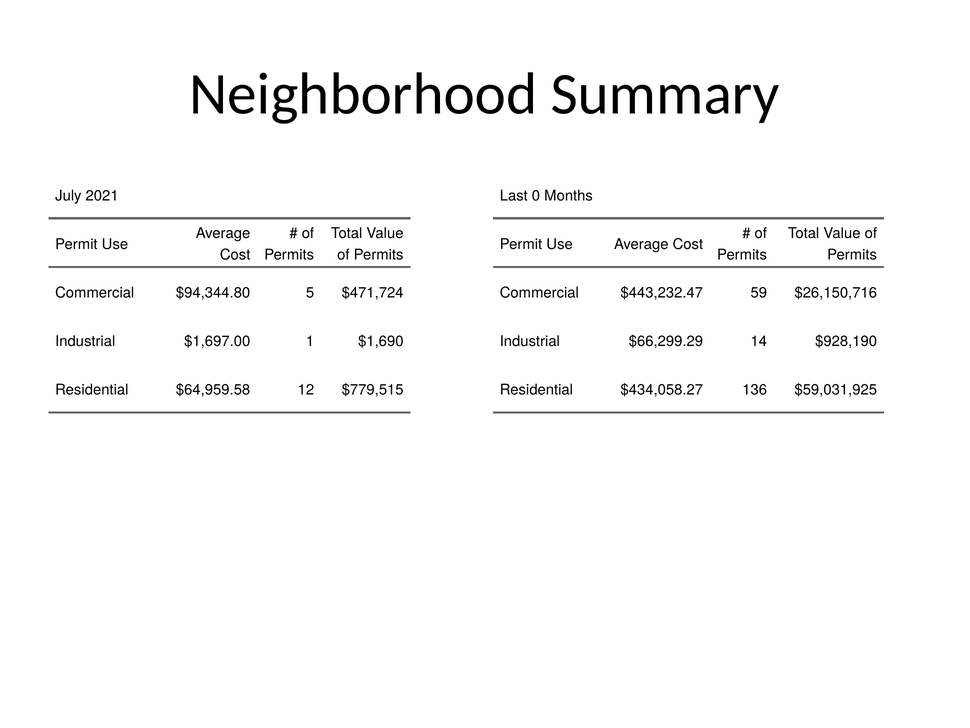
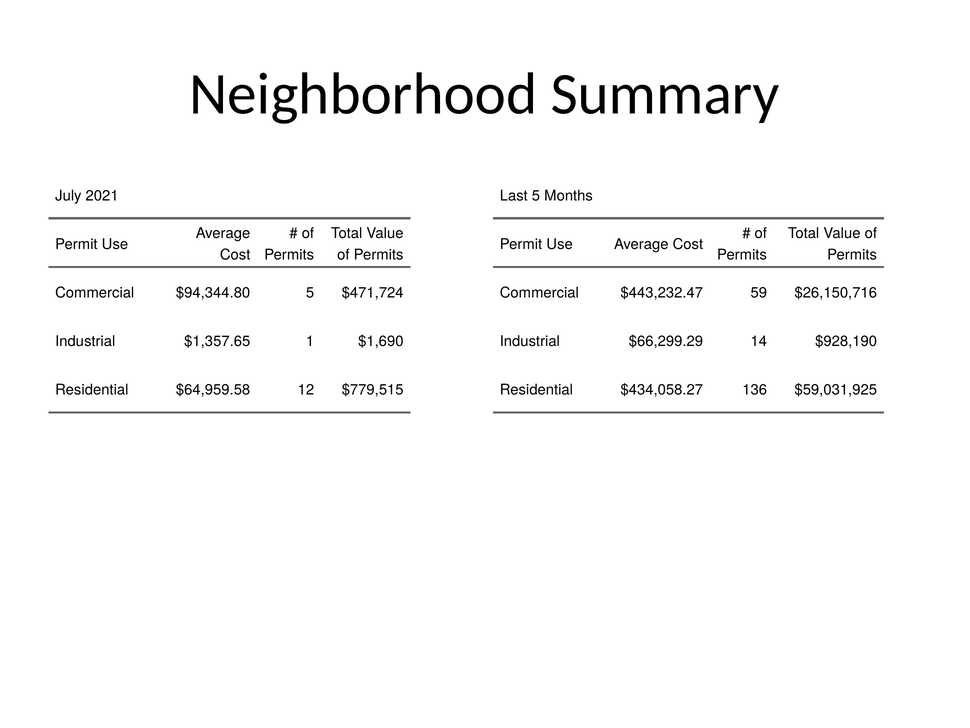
Last 0: 0 -> 5 (536, 196)
$1,697.00: $1,697.00 -> $1,357.65 (217, 341)
